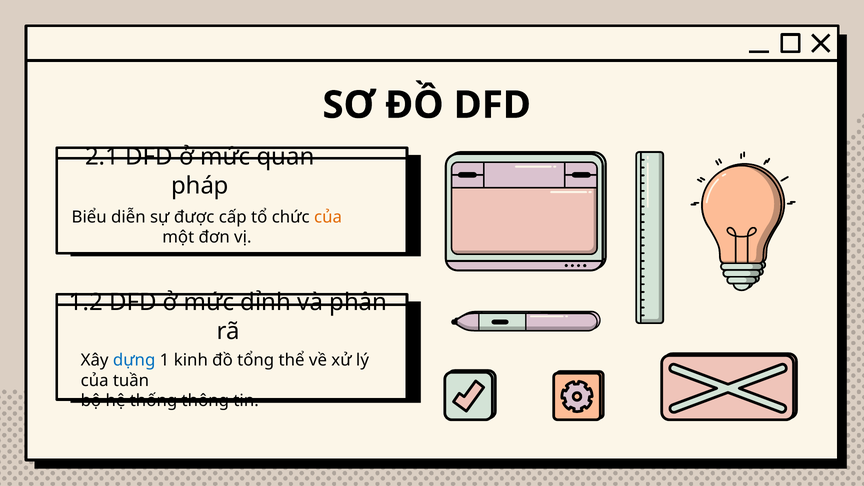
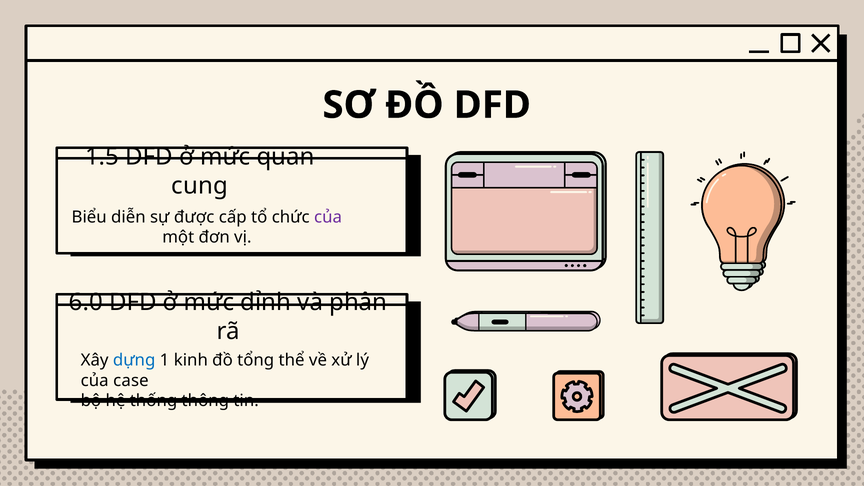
2.1: 2.1 -> 1.5 (102, 157)
pháp: pháp -> cung (200, 186)
của colour: orange -> purple (328, 217)
1.2: 1.2 -> 6.0 (86, 302)
tuần: tuần -> case (131, 381)
